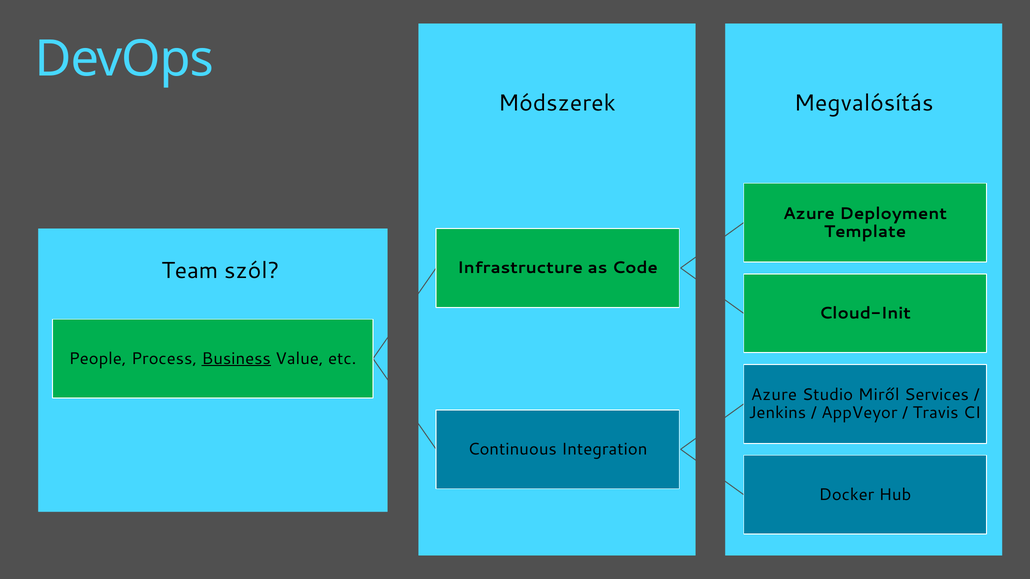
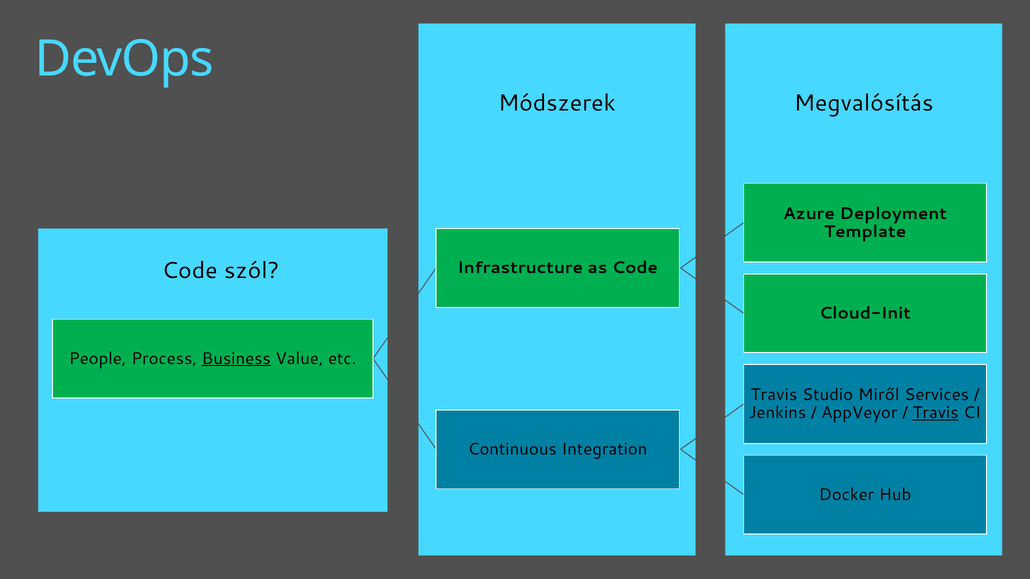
Team: Team -> Code (190, 271)
Azure: Azure -> Travis (774, 395)
Travis underline: none -> present (936, 413)
